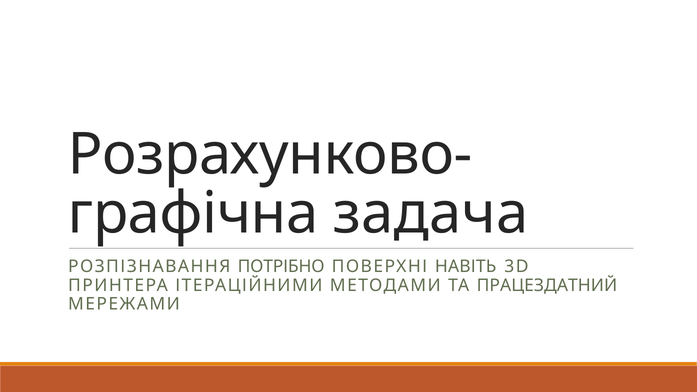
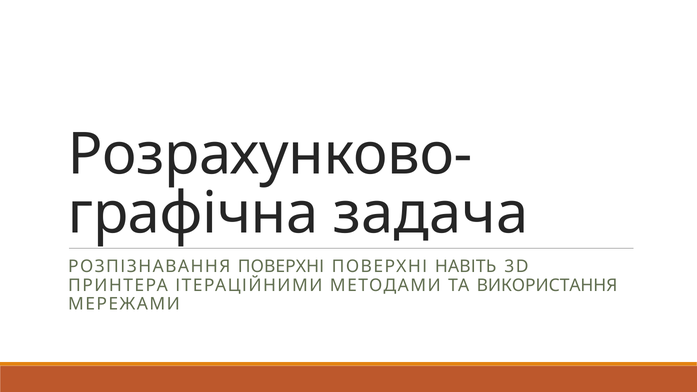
РОЗПІЗНАВАННЯ ПОТРІБНО: ПОТРІБНО -> ПОВЕРХНІ (281, 267)
ПРАЦЕЗДАТНИЙ: ПРАЦЕЗДАТНИЙ -> ВИКОРИСТАННЯ (547, 285)
